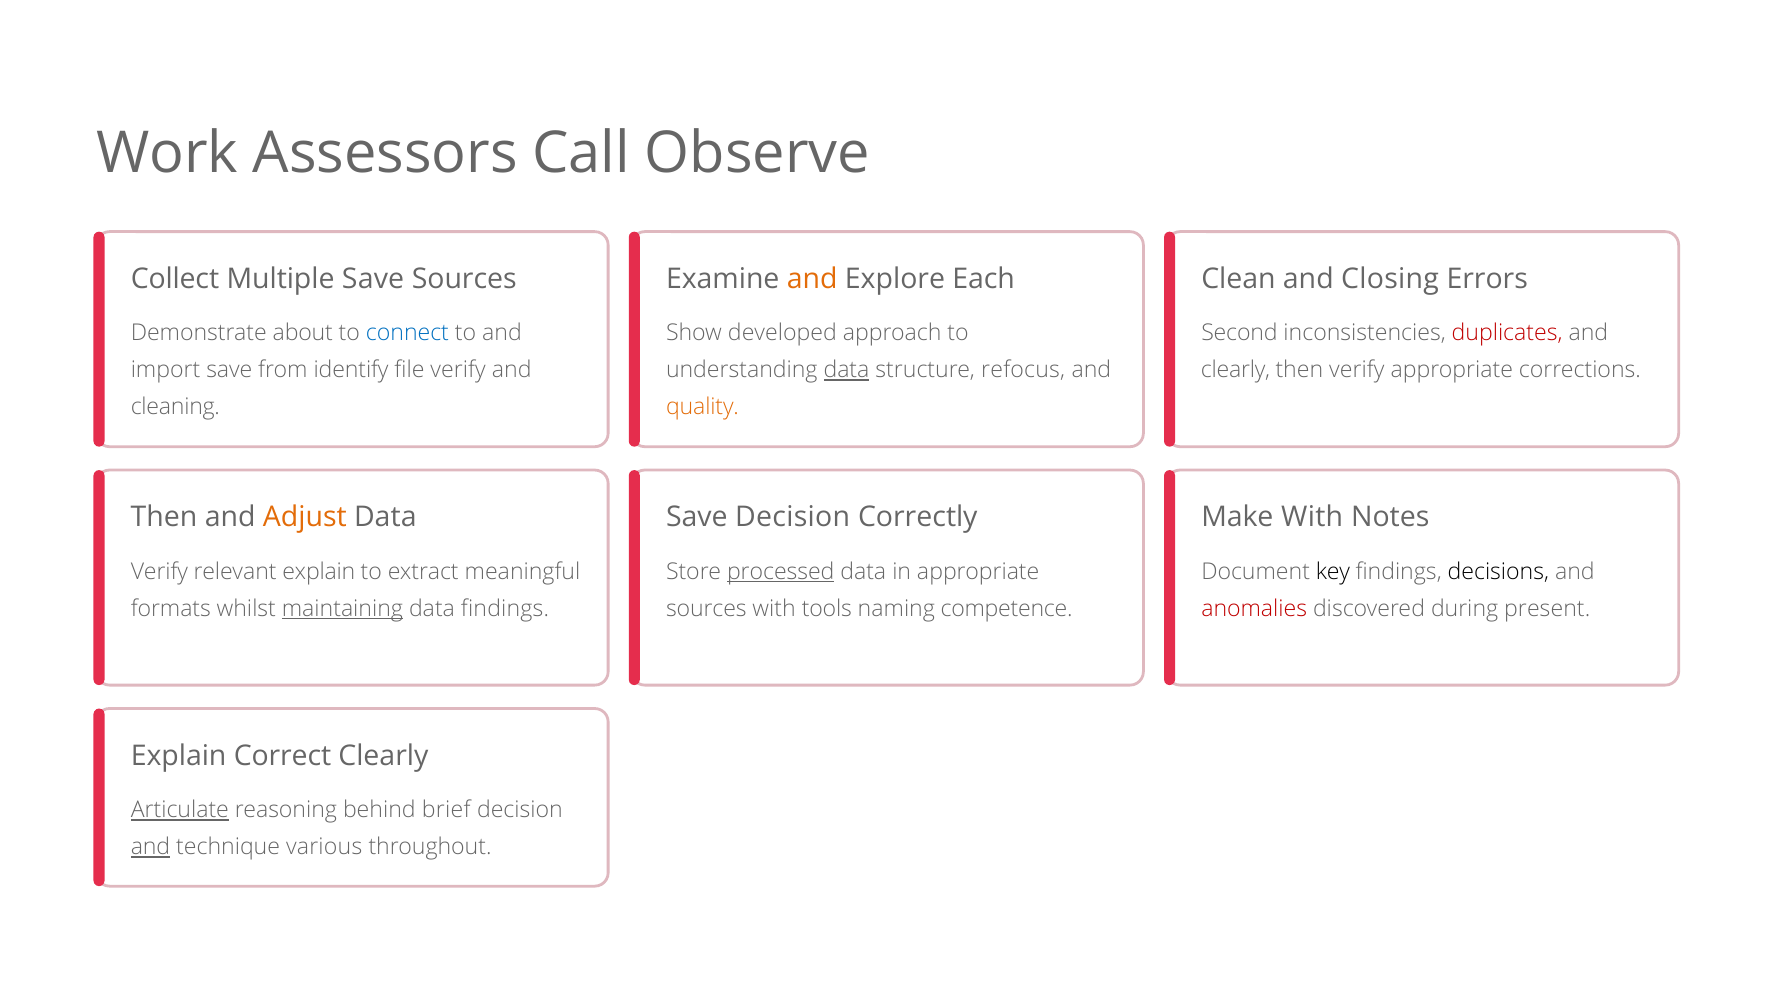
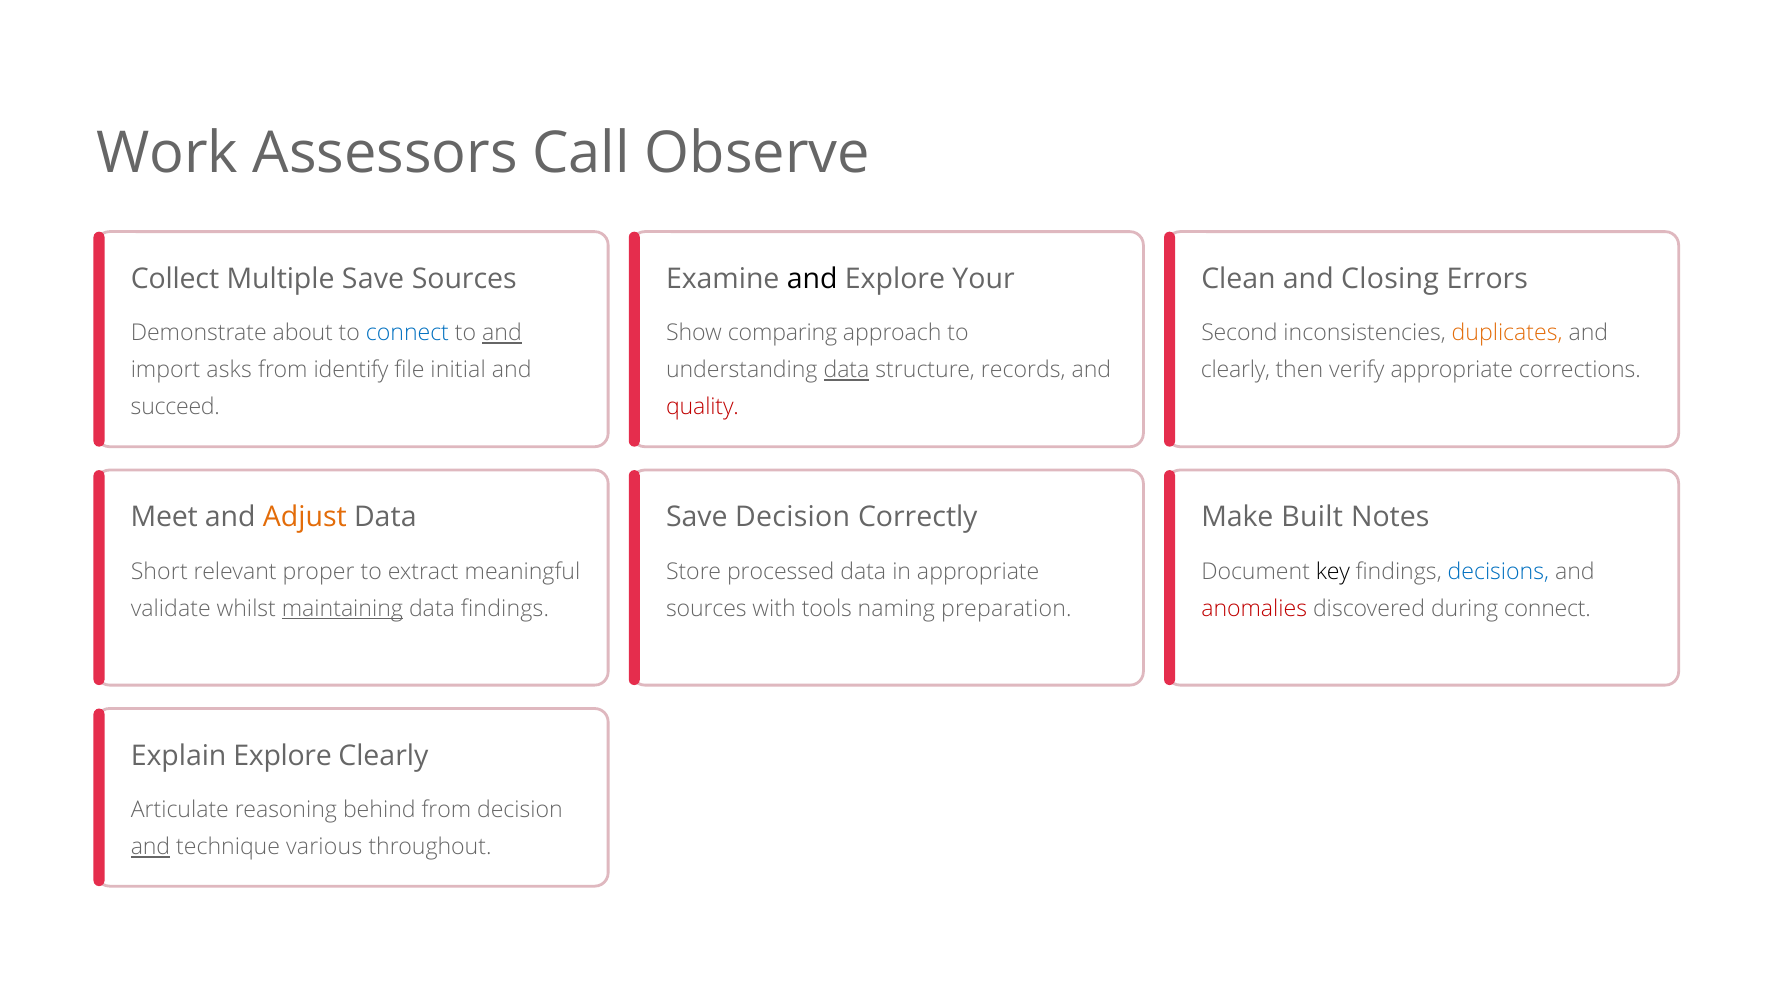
and colour: orange -> black (812, 279)
Each: Each -> Your (984, 279)
and underline: none -> present (502, 333)
developed: developed -> comparing (783, 333)
duplicates colour: red -> orange (1507, 333)
import save: save -> asks (229, 370)
file verify: verify -> initial (458, 370)
refocus: refocus -> records (1023, 370)
cleaning: cleaning -> succeed (175, 407)
quality colour: orange -> red (703, 407)
Then: Then -> Meet (164, 518)
Make With: With -> Built (1312, 518)
Verify: Verify -> Short (159, 572)
relevant explain: explain -> proper (319, 572)
processed underline: present -> none (781, 572)
decisions colour: black -> blue (1498, 572)
formats: formats -> validate (171, 609)
competence: competence -> preparation (1006, 609)
during present: present -> connect (1547, 609)
Explain Correct: Correct -> Explore (283, 756)
Articulate underline: present -> none (180, 810)
behind brief: brief -> from (446, 810)
